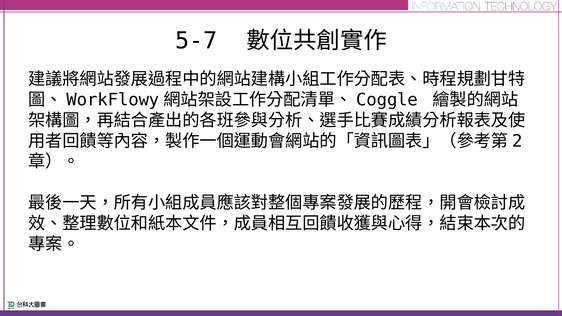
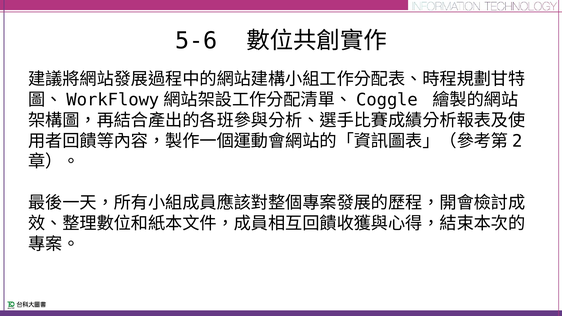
5-7: 5-7 -> 5-6 (196, 41)
